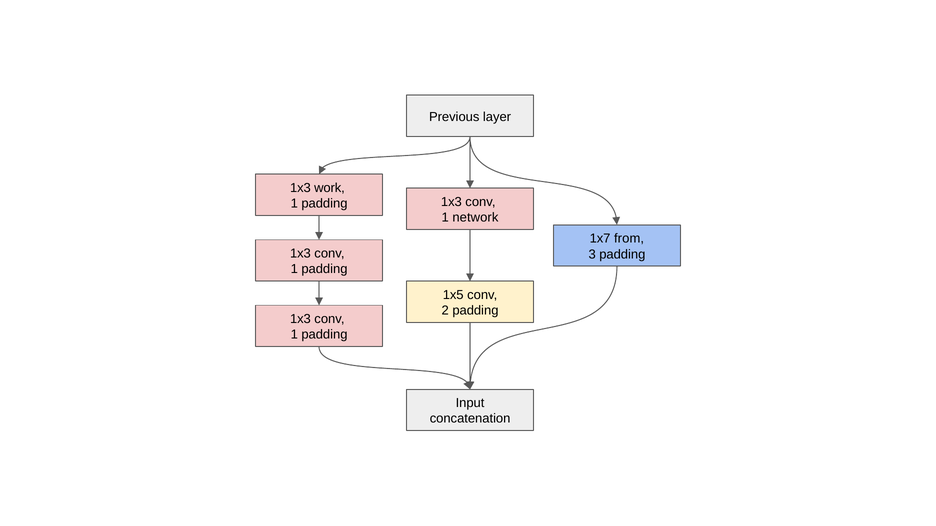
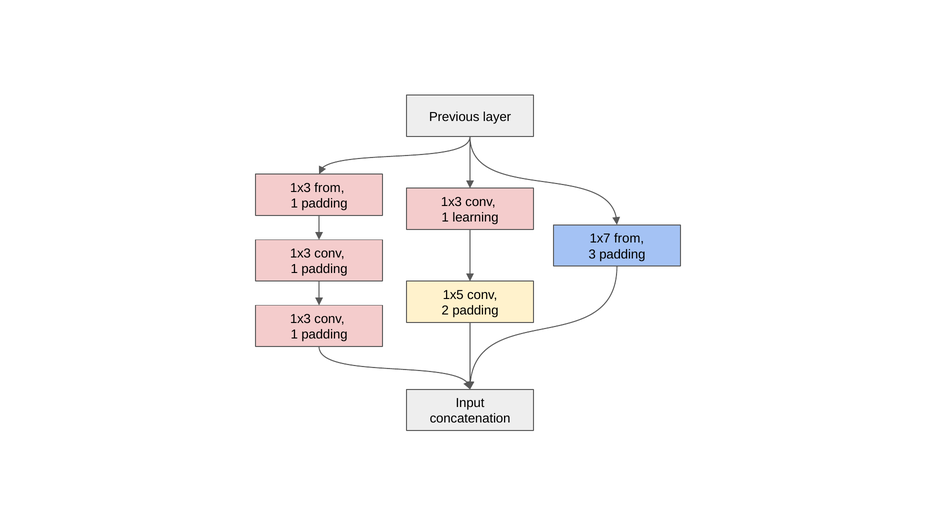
1x3 work: work -> from (329, 188)
network: network -> learning (475, 218)
